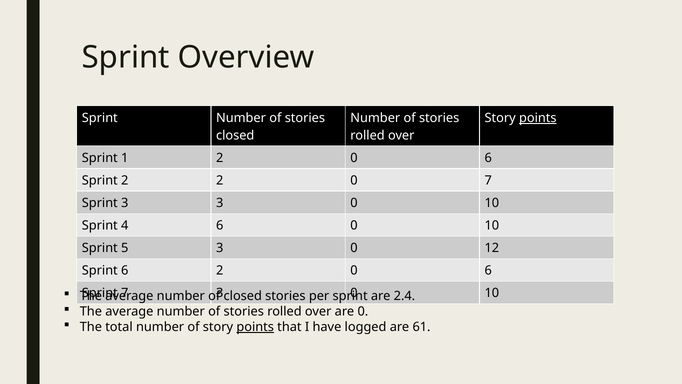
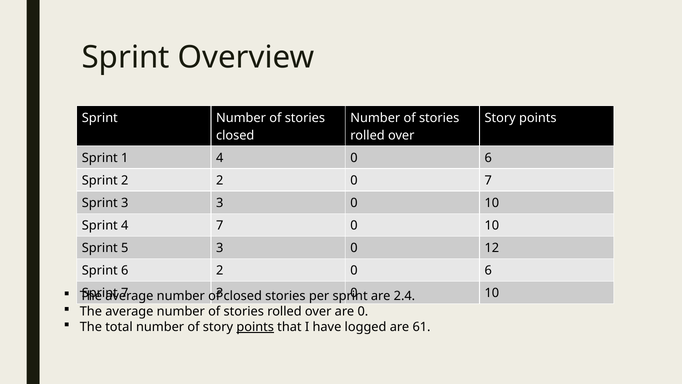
points underline: present -> none (538, 118)
1 2: 2 -> 4 (220, 158)
4 6: 6 -> 7 (220, 225)
